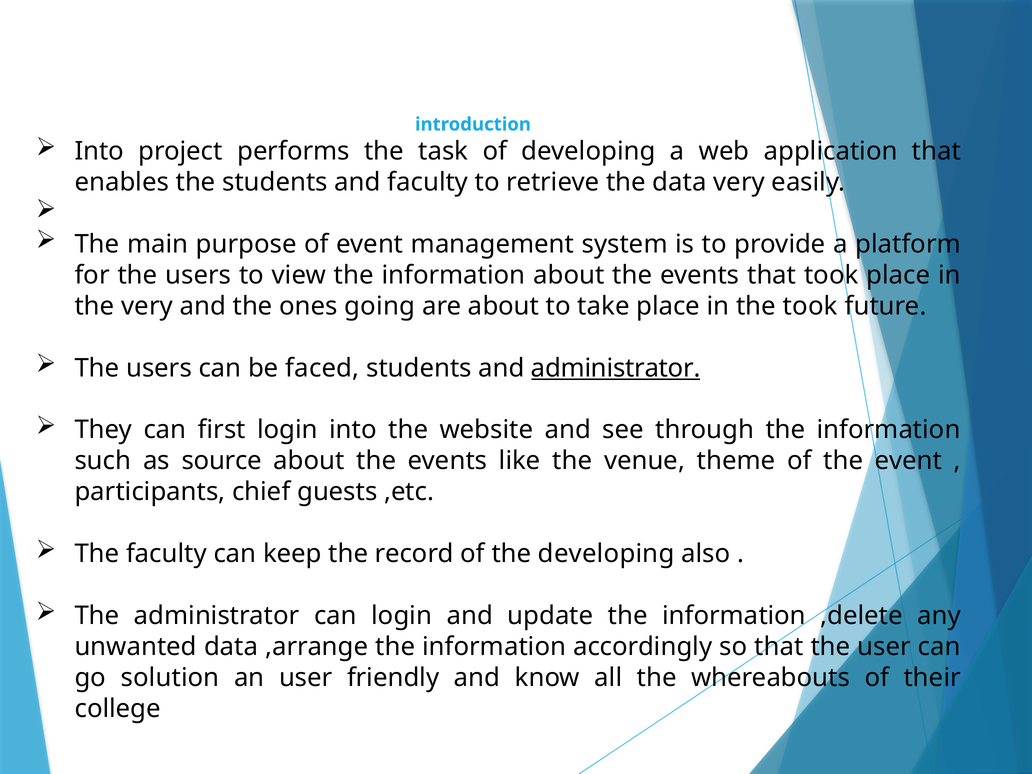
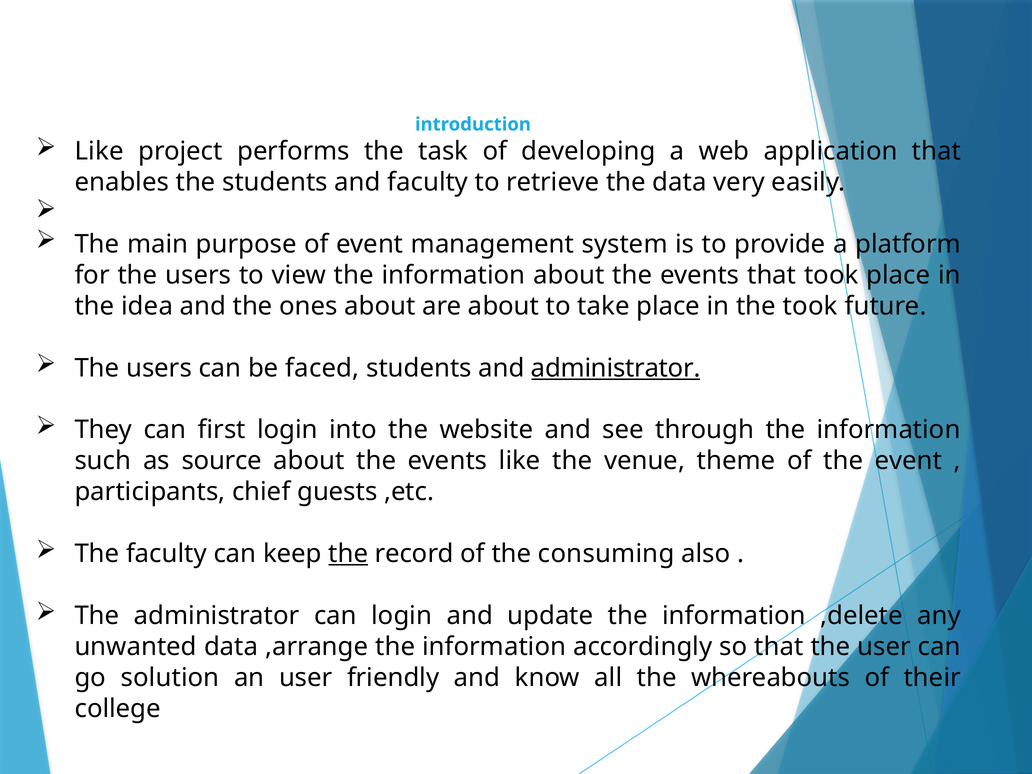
Into: Into -> Like (99, 151)
the very: very -> idea (147, 306)
ones going: going -> about (380, 306)
the underline: none -> present (348, 554)
the developing: developing -> consuming (606, 554)
